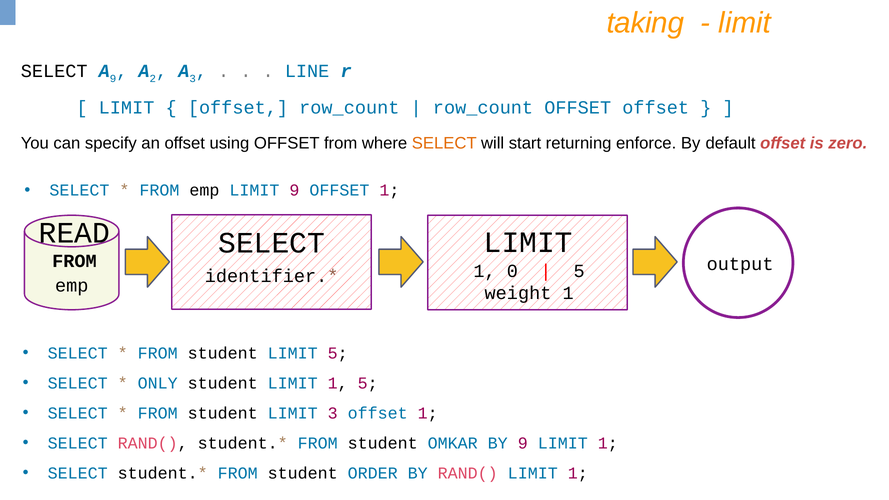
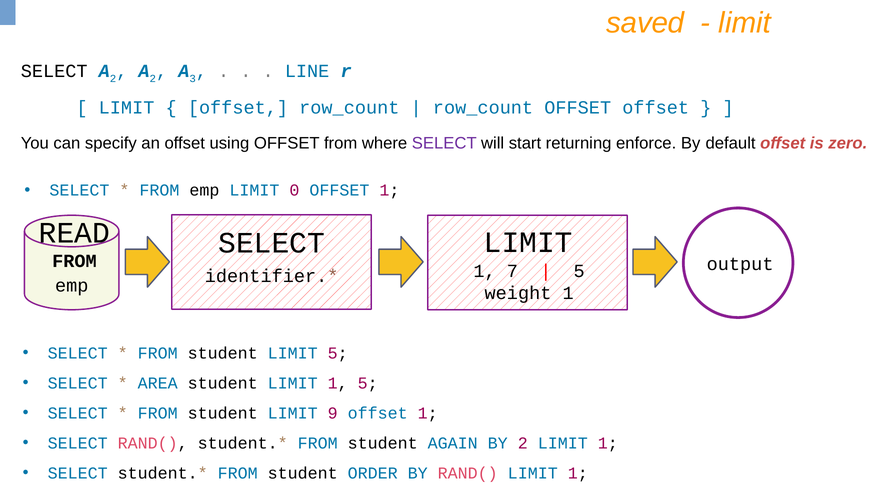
taking: taking -> saved (645, 23)
9: 9 -> 2 (113, 78)
SELECT colour: orange -> purple (444, 143)
LIMIT 9: 9 -> 0 (294, 190)
0: 0 -> 7 (512, 271)
ONLY: ONLY -> AREA (158, 383)
LIMIT 3: 3 -> 9 (333, 413)
OMKAR: OMKAR -> AGAIN (453, 443)
BY 9: 9 -> 2 (523, 443)
